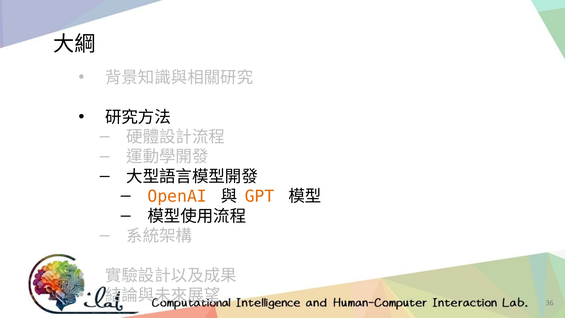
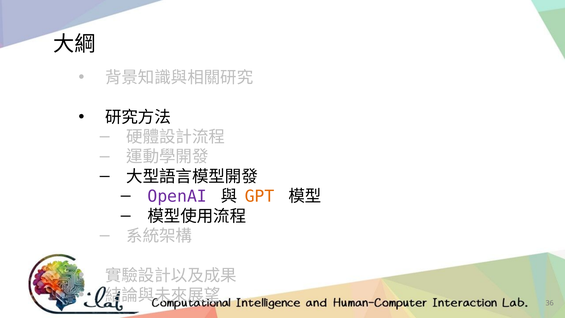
OpenAI colour: orange -> purple (177, 196)
